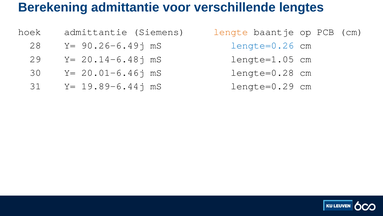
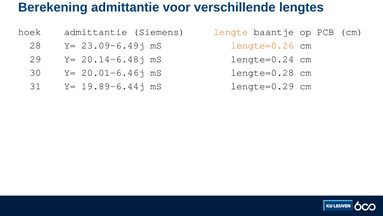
90.26-6.49j: 90.26-6.49j -> 23.09-6.49j (113, 45)
lengte=0.26 colour: blue -> orange (262, 45)
lengte=1.05: lengte=1.05 -> lengte=0.24 (262, 59)
